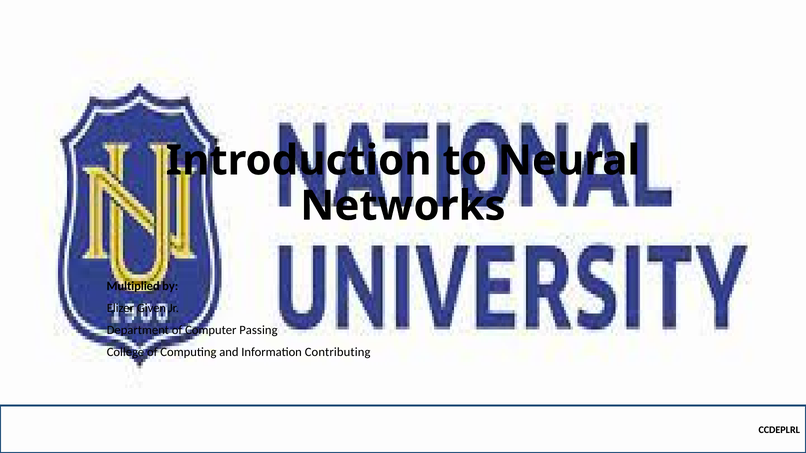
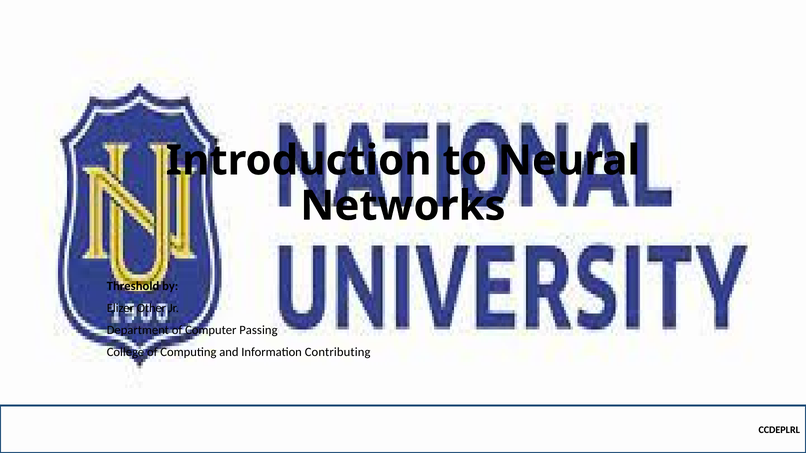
Multiplied: Multiplied -> Threshold (133, 286)
Given: Given -> Other (151, 308)
